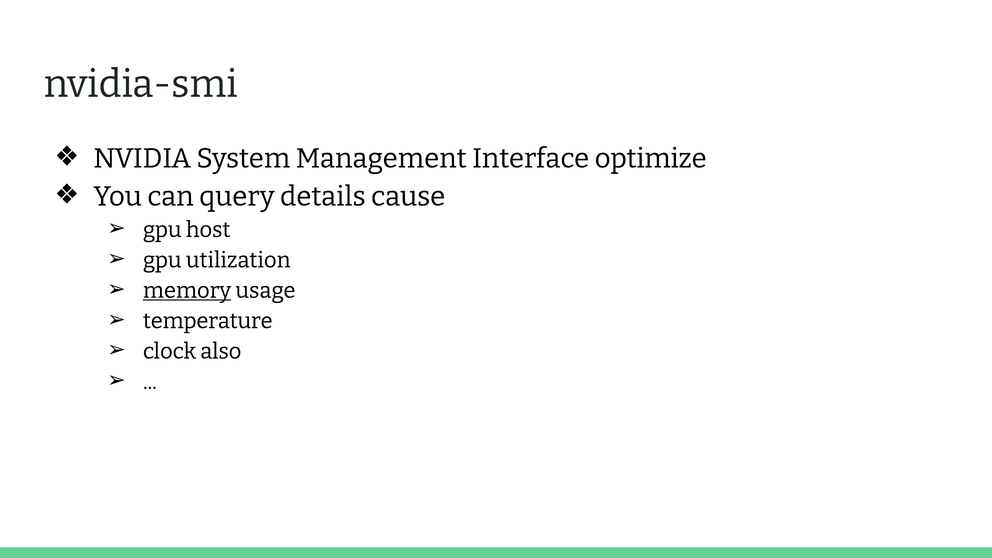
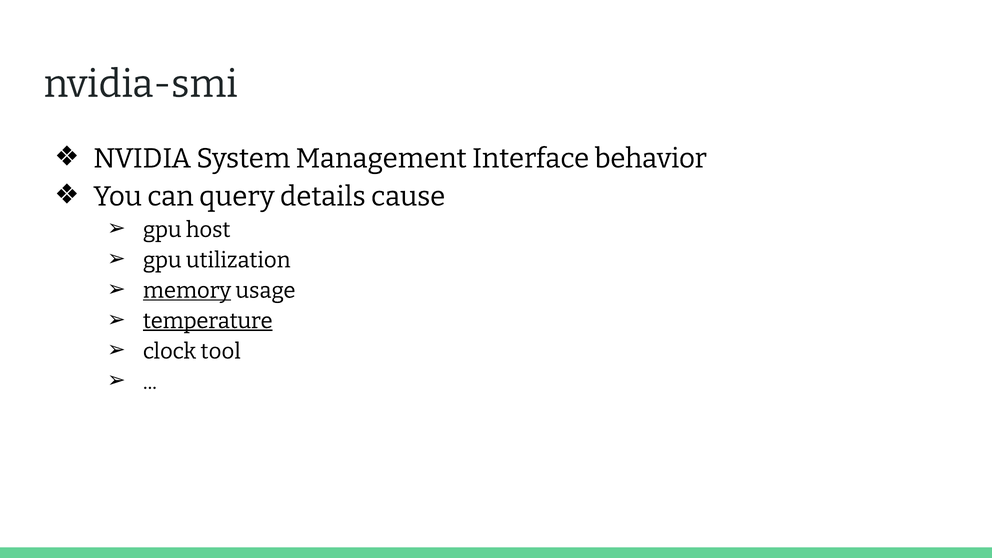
optimize: optimize -> behavior (651, 158)
temperature underline: none -> present (208, 321)
also: also -> tool (221, 351)
